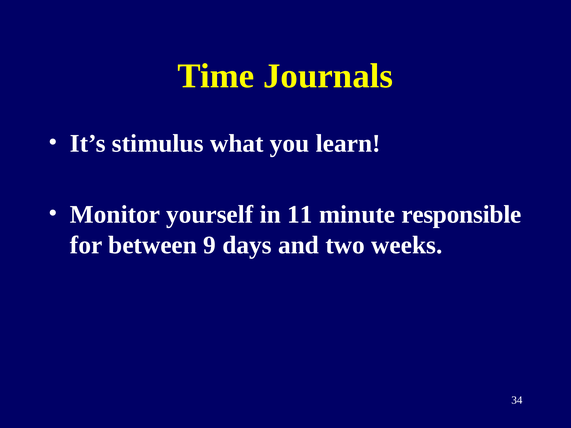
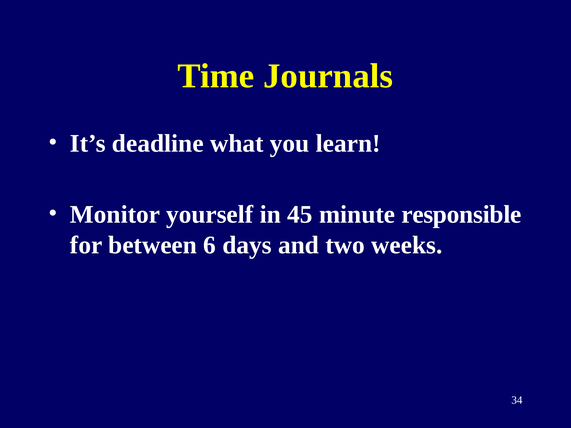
stimulus: stimulus -> deadline (158, 144)
11: 11 -> 45 (300, 215)
9: 9 -> 6 (210, 245)
